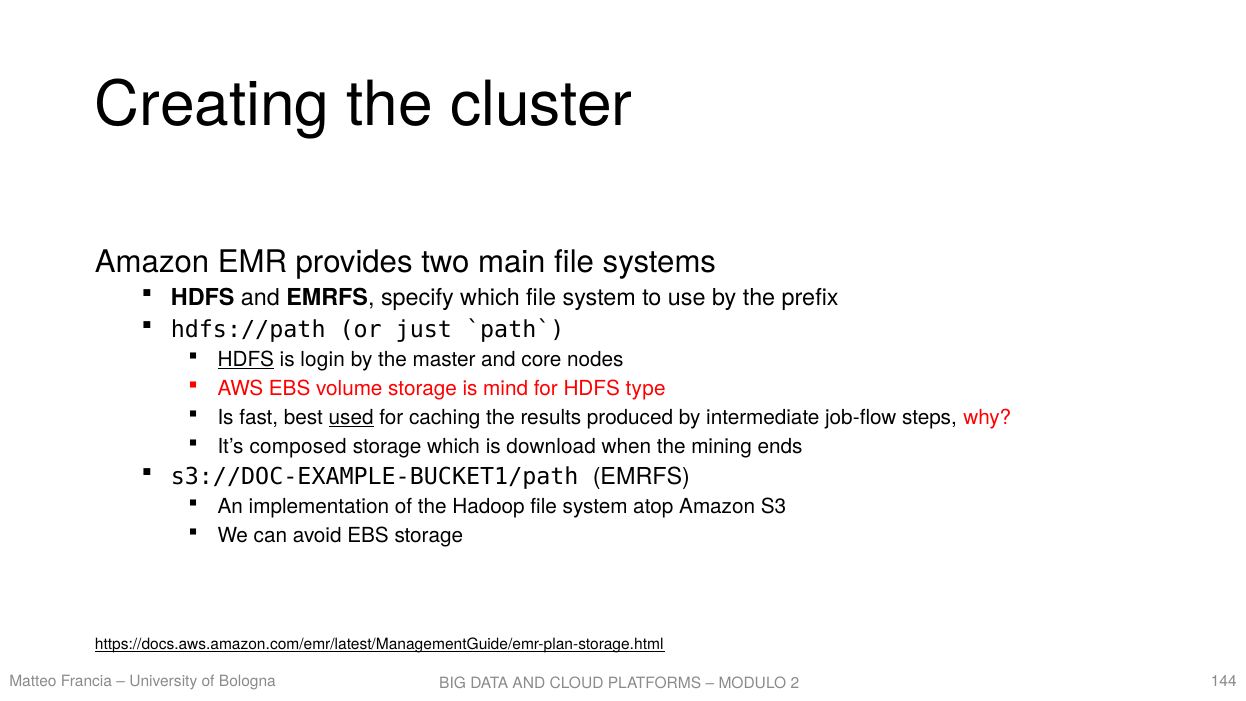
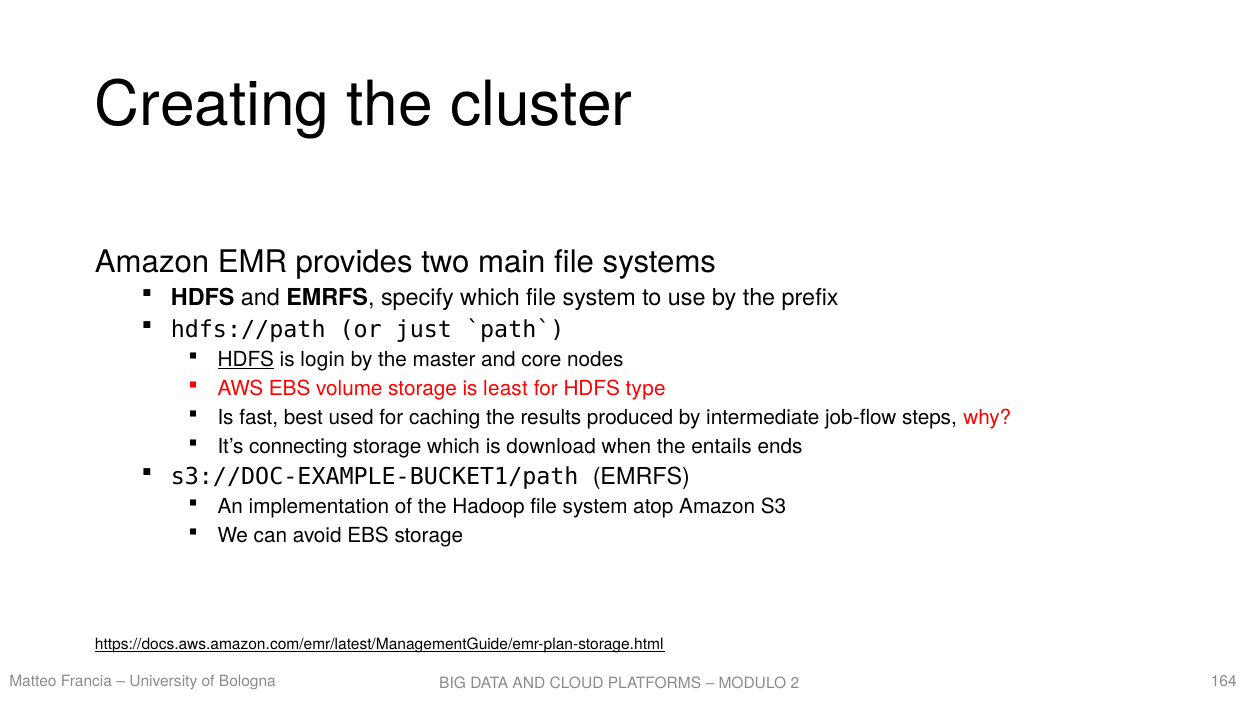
mind: mind -> least (506, 389)
used underline: present -> none (351, 417)
composed: composed -> connecting (298, 446)
mining: mining -> entails (722, 446)
144: 144 -> 164 (1224, 681)
